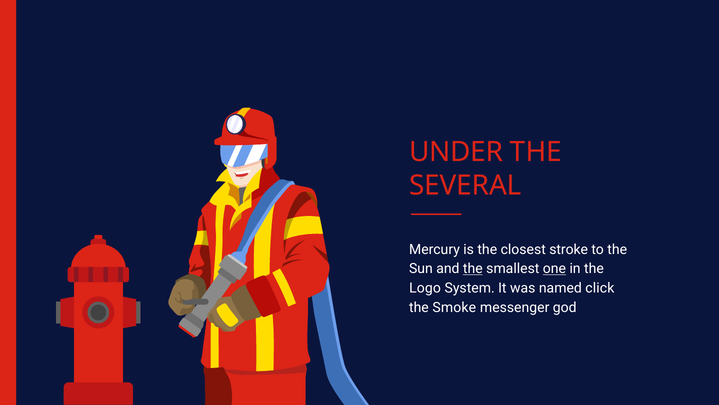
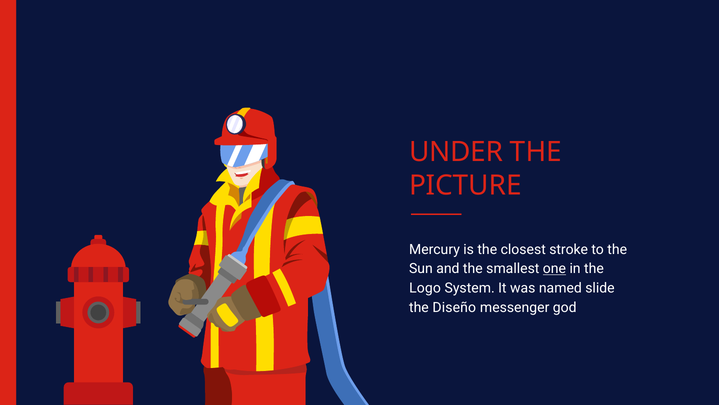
SEVERAL: SEVERAL -> PICTURE (465, 185)
the underline: present -> none (473, 268)
click: click -> slide (600, 288)
Smoke: Smoke -> Diseño (454, 307)
